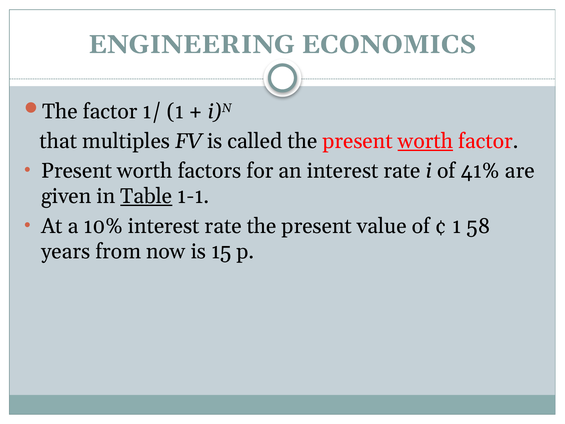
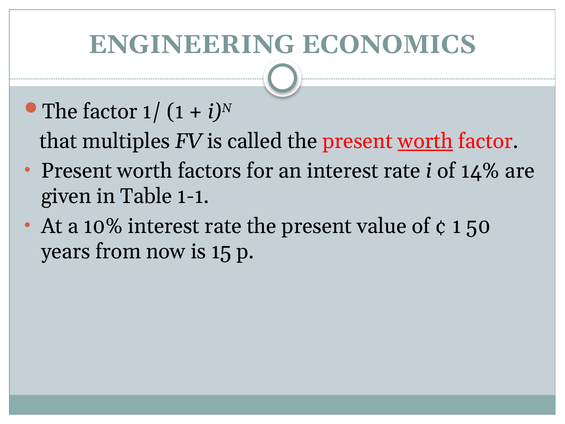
41%: 41% -> 14% (480, 171)
Table underline: present -> none (146, 196)
58: 58 -> 50 (478, 226)
